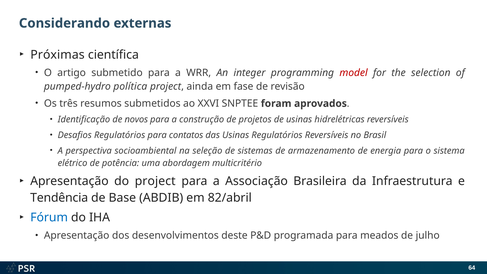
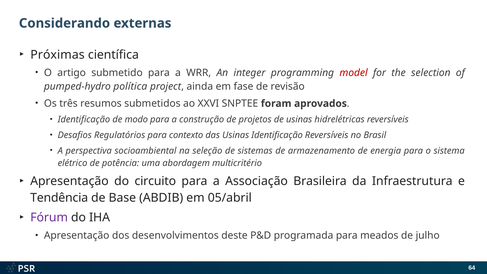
novos: novos -> modo (136, 120)
contatos: contatos -> contexto (186, 135)
Usinas Regulatórios: Regulatórios -> Identificação (277, 135)
do project: project -> circuito (155, 181)
82/abril: 82/abril -> 05/abril (230, 198)
Fórum colour: blue -> purple (49, 218)
